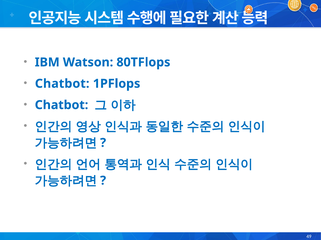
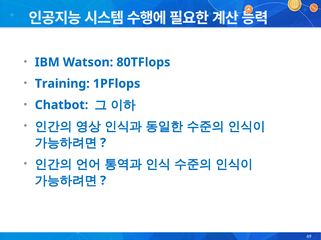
Chatbot: Chatbot -> Training (62, 84)
